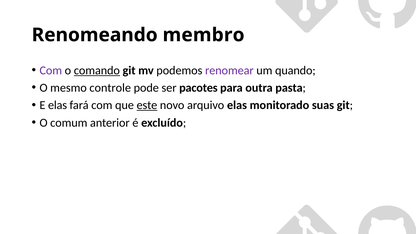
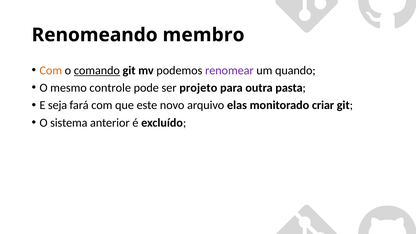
Com colour: purple -> orange (51, 70)
pacotes: pacotes -> projeto (198, 88)
E elas: elas -> seja (58, 105)
este underline: present -> none (147, 105)
suas: suas -> criar (323, 105)
comum: comum -> sistema (69, 123)
